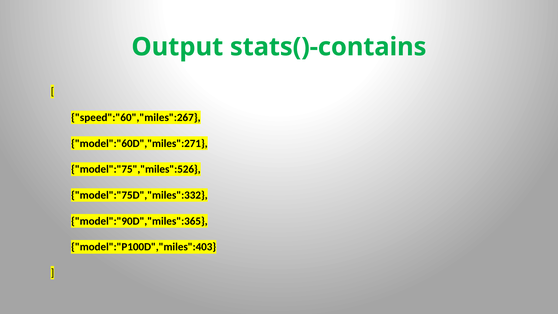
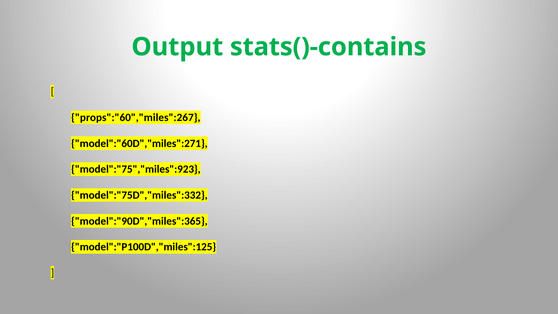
speed":"60","miles":267: speed":"60","miles":267 -> props":"60","miles":267 (136, 117)
model":"75","miles":526: model":"75","miles":526 -> model":"75","miles":923 (136, 169)
model":"P100D","miles":403: model":"P100D","miles":403 -> model":"P100D","miles":125 (144, 247)
